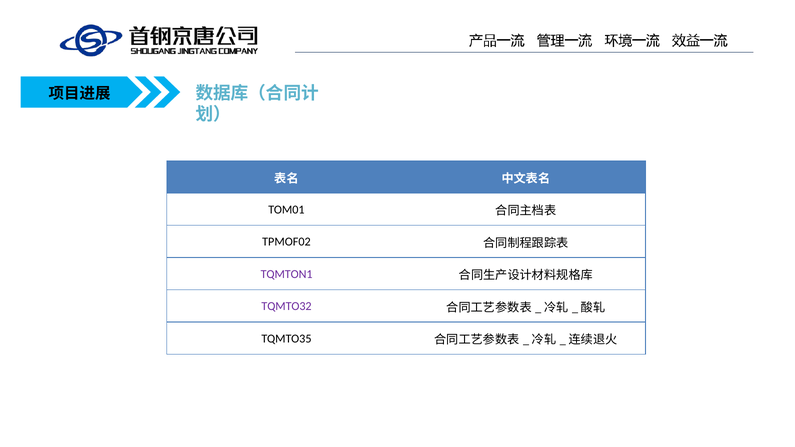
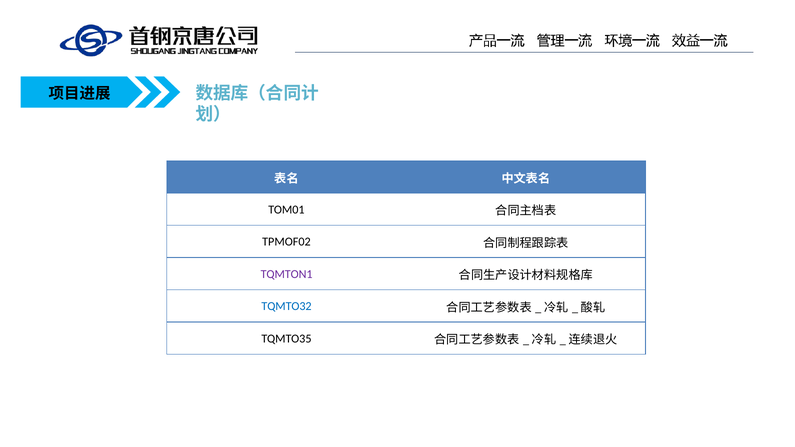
TQMTO32 colour: purple -> blue (287, 306)
